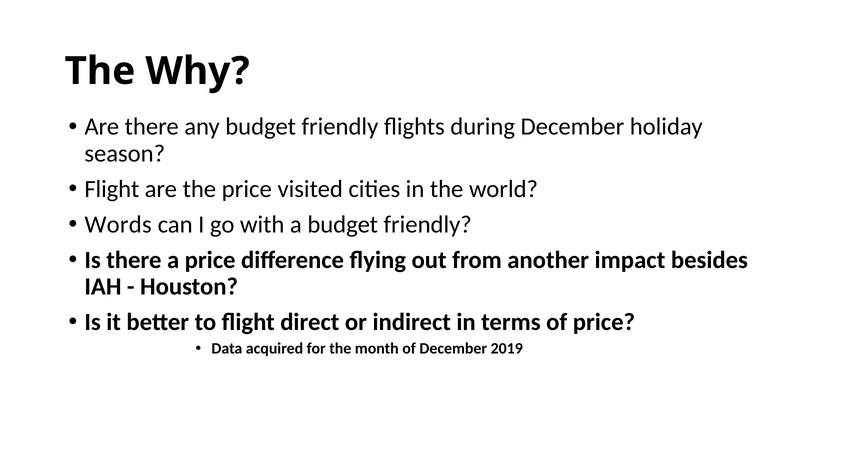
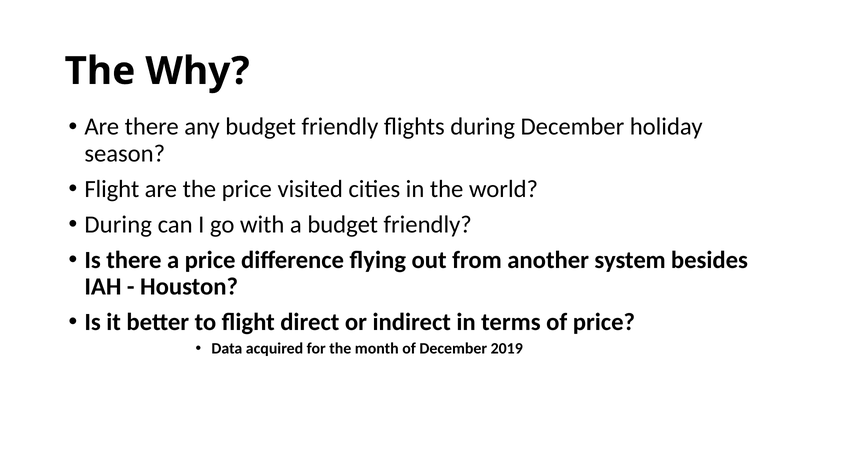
Words: Words -> During (118, 225)
impact: impact -> system (630, 260)
